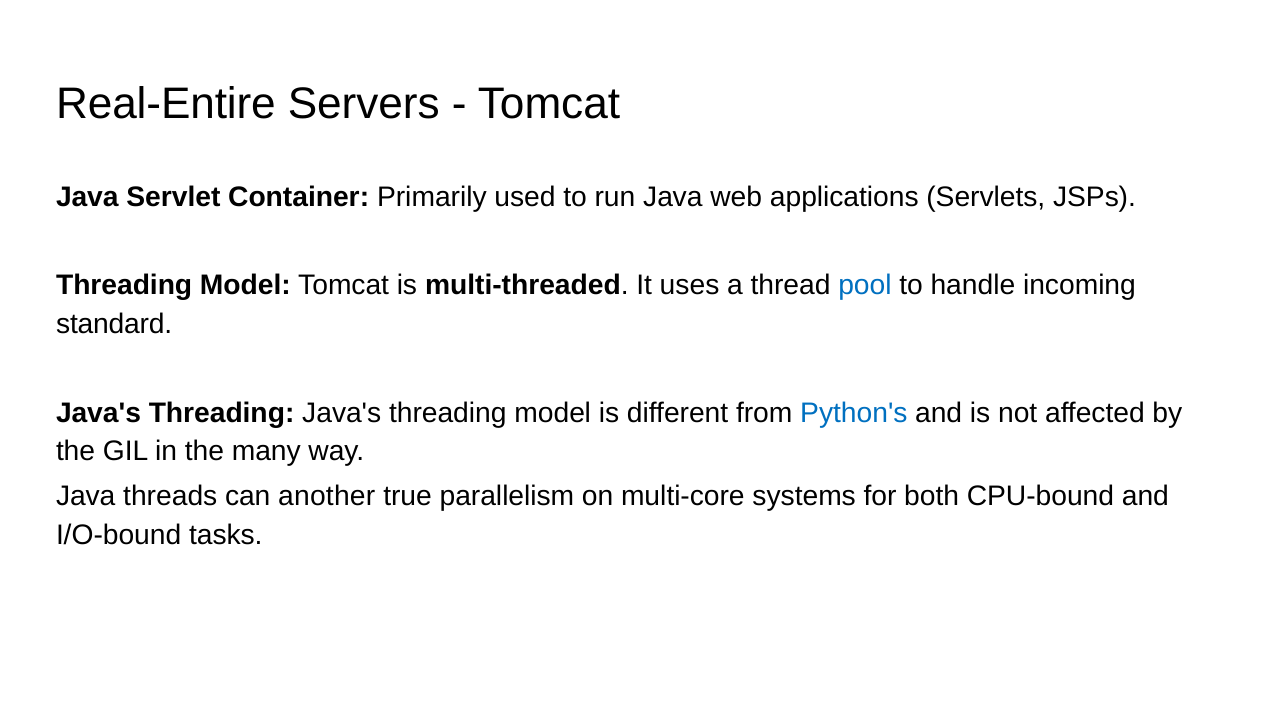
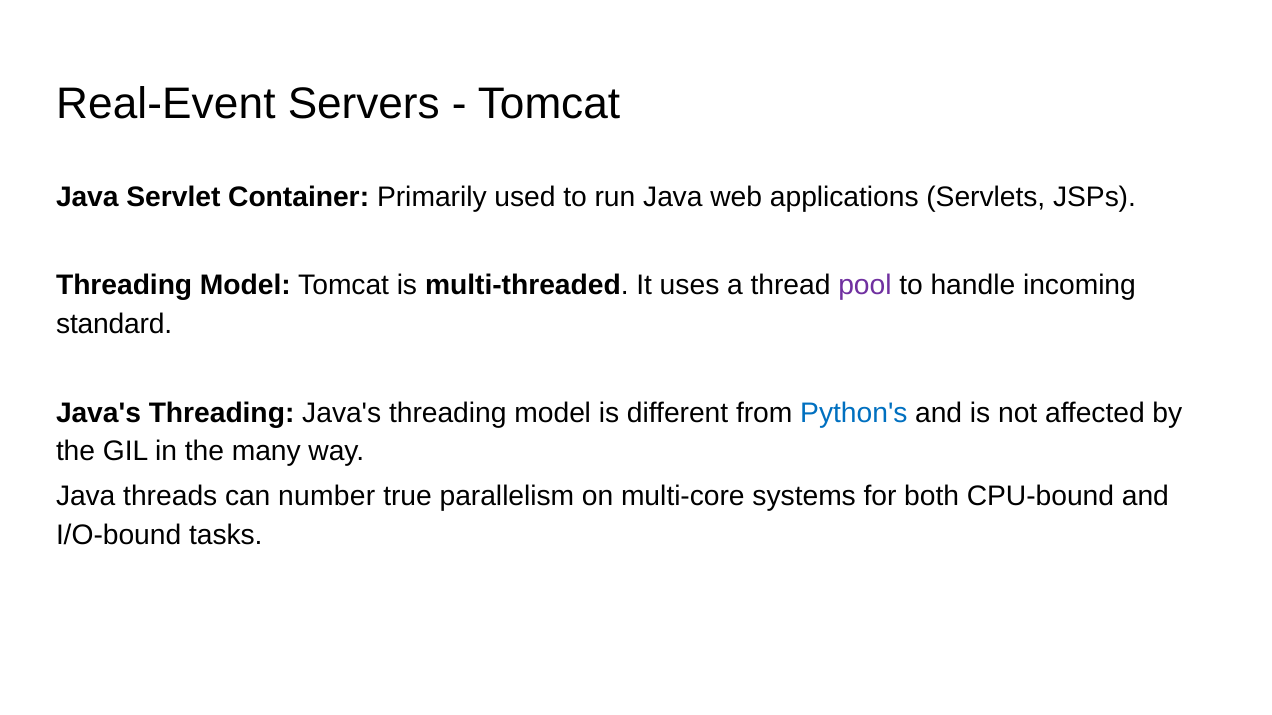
Real-Entire: Real-Entire -> Real-Event (166, 104)
pool colour: blue -> purple (865, 286)
another: another -> number (327, 496)
